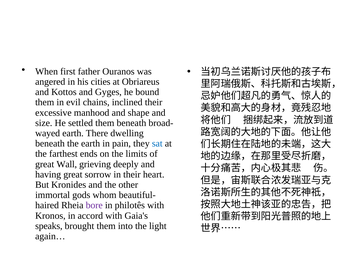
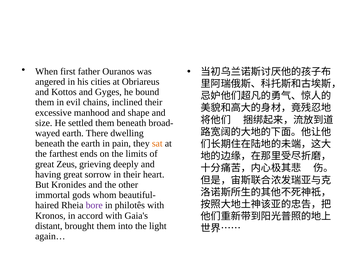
sat colour: blue -> orange (157, 143)
Wall: Wall -> Zeus (67, 164)
speaks: speaks -> distant (49, 226)
